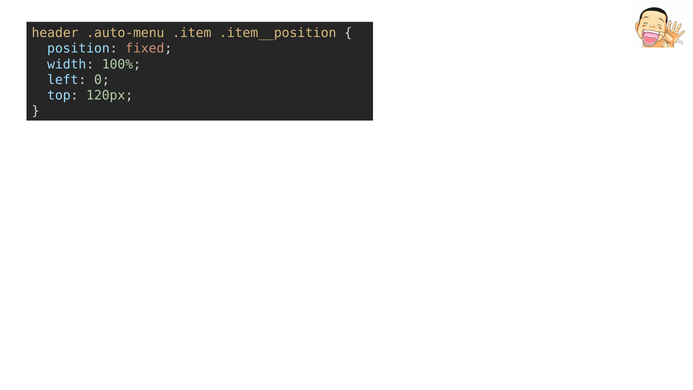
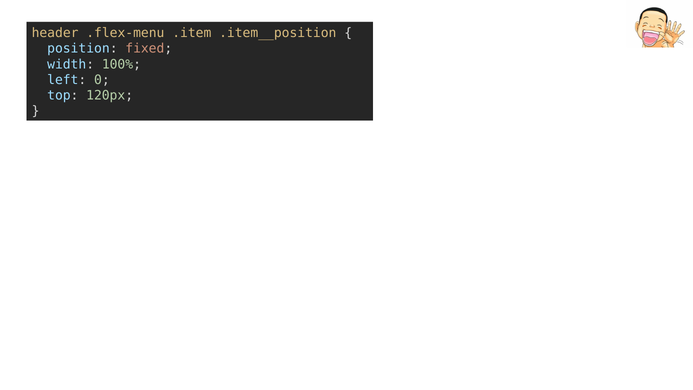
.auto-menu: .auto-menu -> .flex-menu (125, 33)
